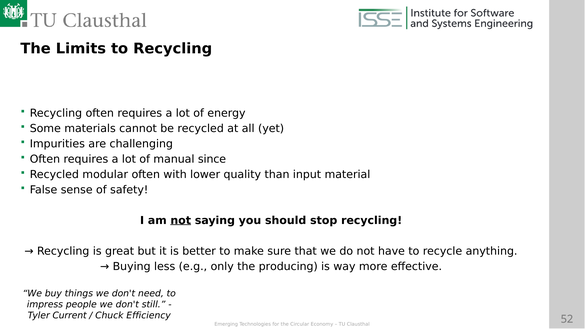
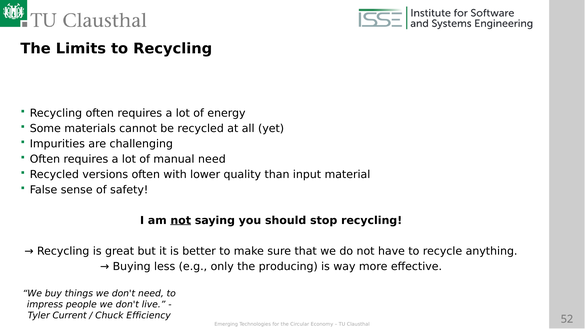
manual since: since -> need (212, 159)
modular: modular -> versions (105, 175)
still: still -> live (154, 304)
